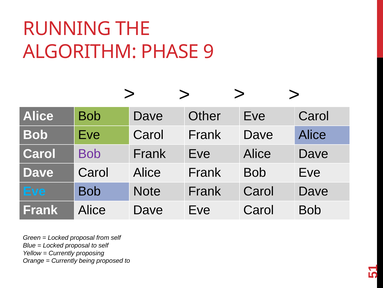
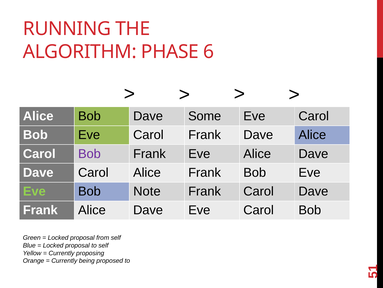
9: 9 -> 6 (209, 52)
Other: Other -> Some (205, 116)
Eve colour: light blue -> light green (34, 191)
